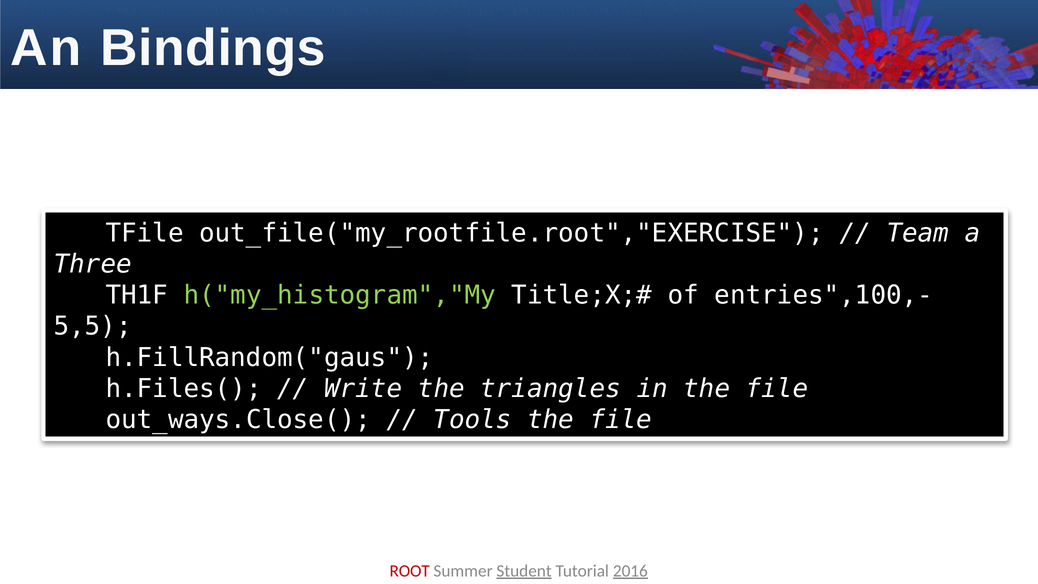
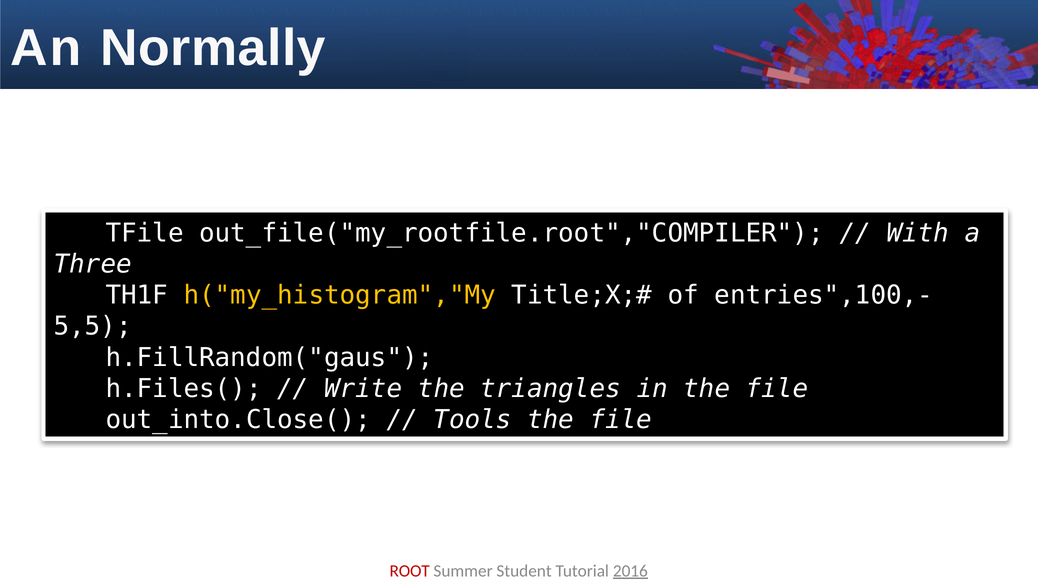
Bindings: Bindings -> Normally (213, 48)
out_file("my_rootfile.root","EXERCISE: out_file("my_rootfile.root","EXERCISE -> out_file("my_rootfile.root","COMPILER (511, 233)
Team: Team -> With (918, 233)
h("my_histogram","My colour: light green -> yellow (340, 295)
out_ways.Close(: out_ways.Close( -> out_into.Close( (238, 420)
Student underline: present -> none (524, 571)
